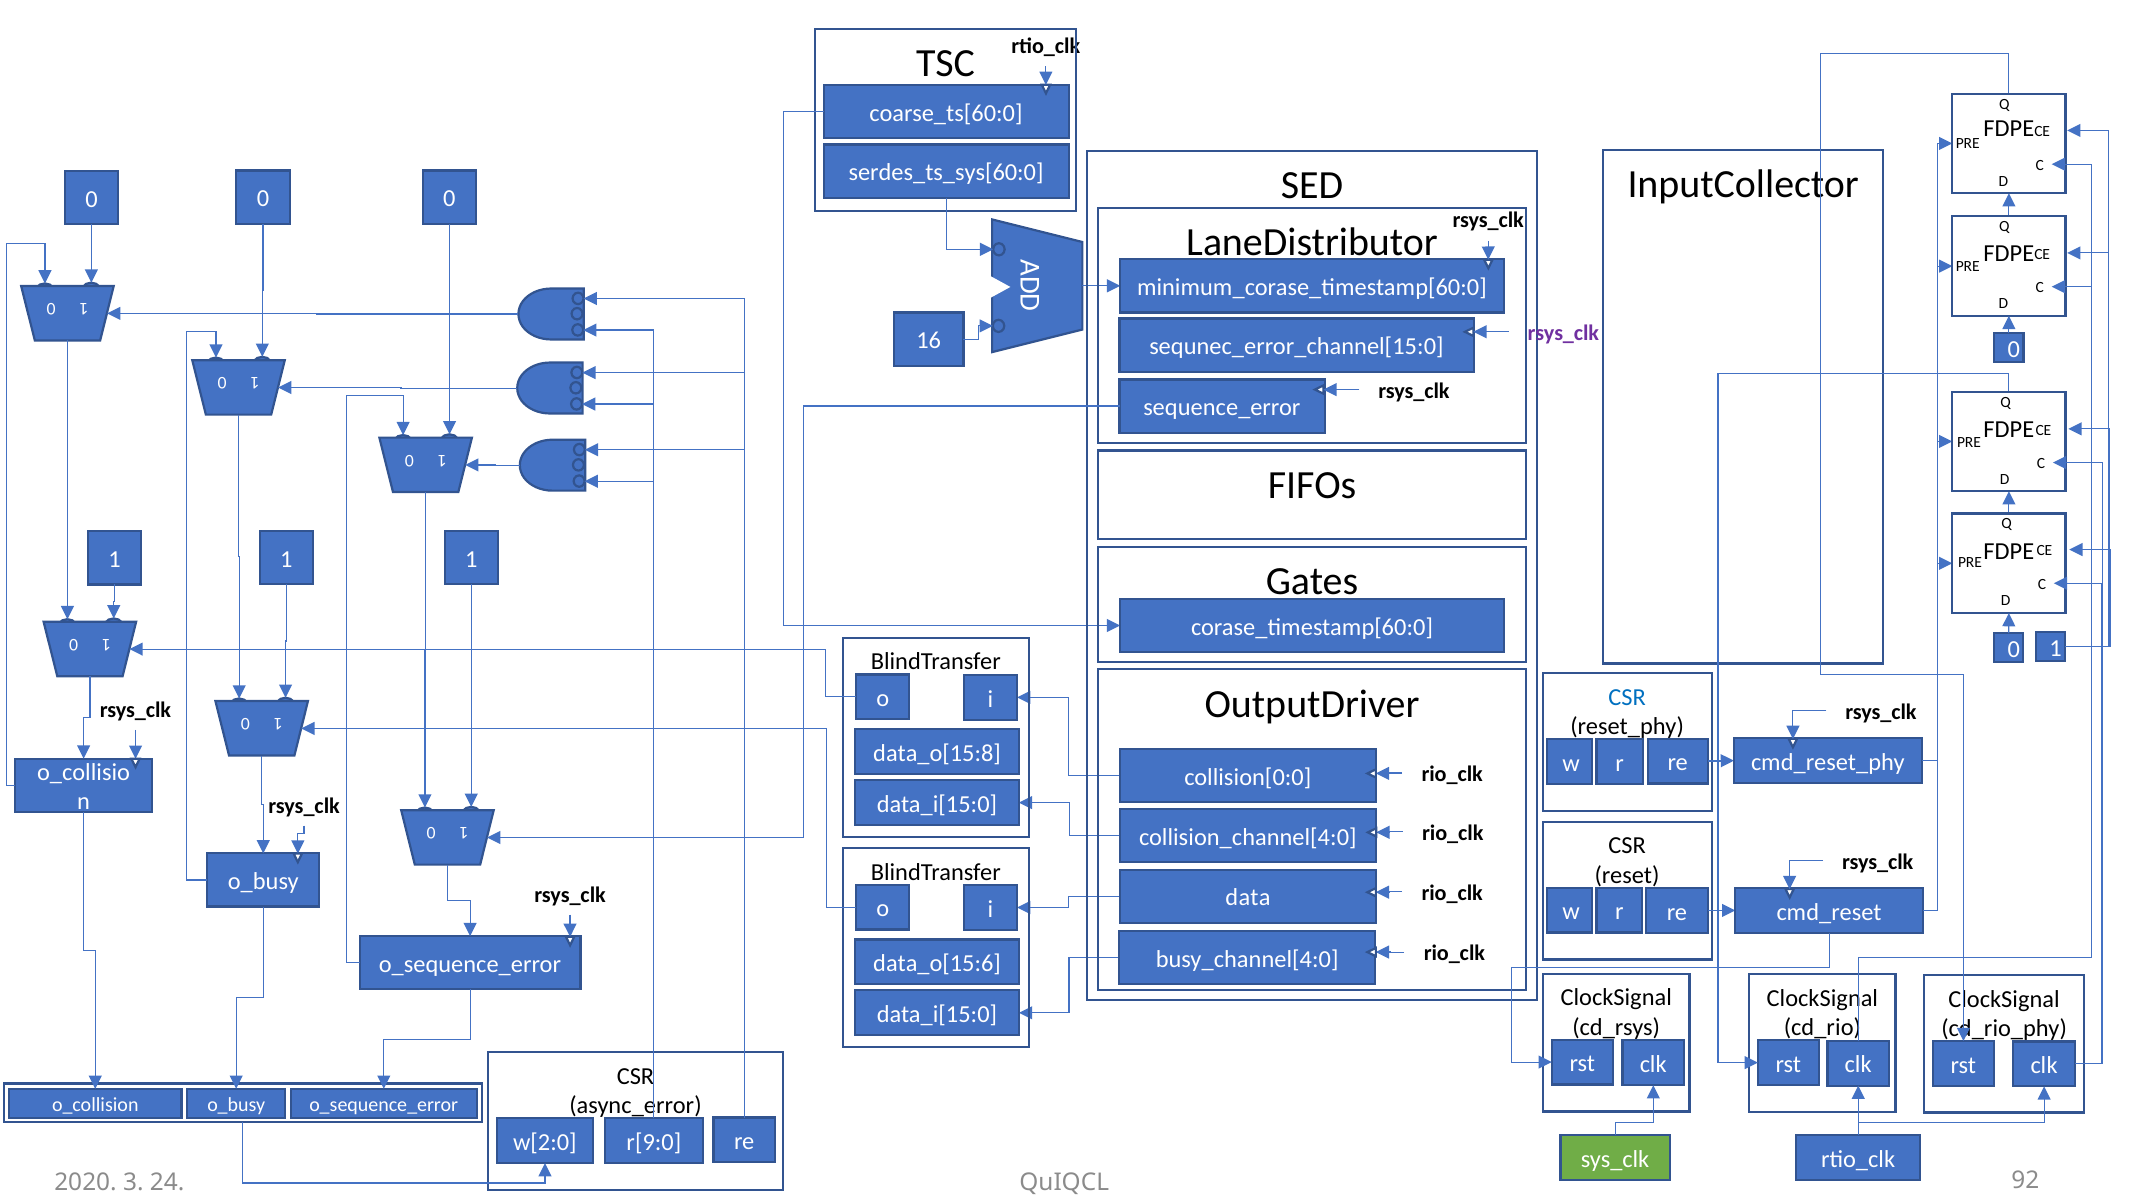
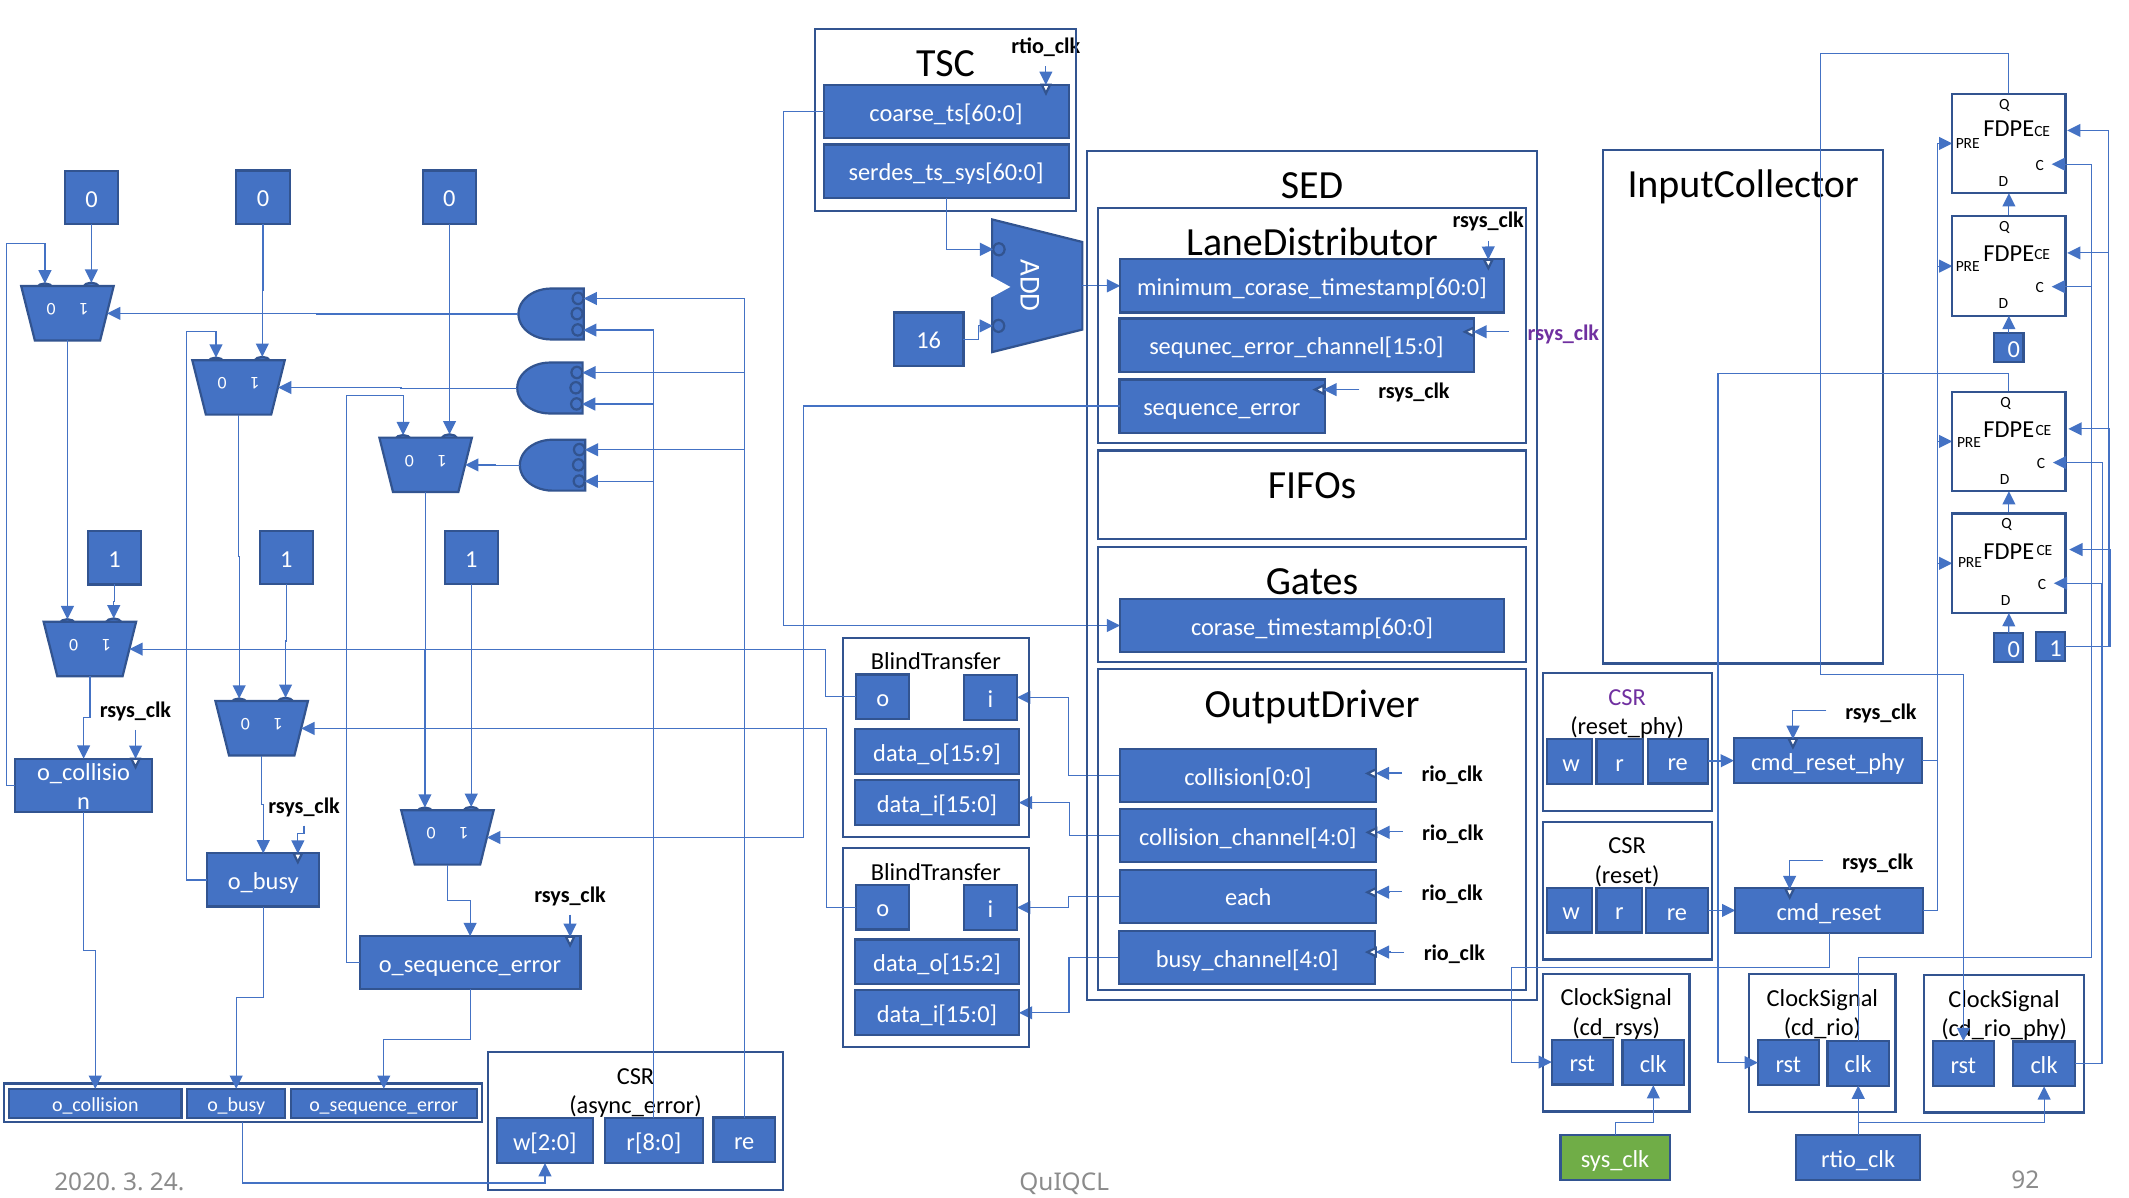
CSR colour: blue -> purple (1627, 697)
data_o[15:8: data_o[15:8 -> data_o[15:9 (937, 753)
data: data -> each (1248, 898)
data_o[15:6: data_o[15:6 -> data_o[15:2 (937, 963)
r[9:0: r[9:0 -> r[8:0 (654, 1142)
